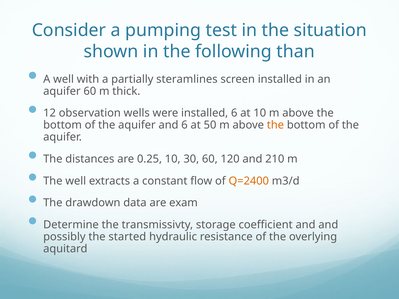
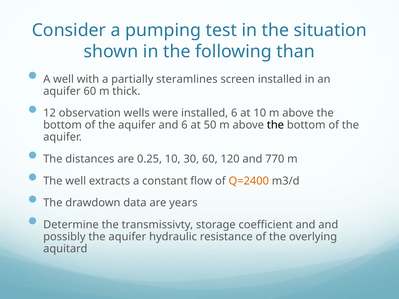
the colour: orange -> black (275, 125)
210: 210 -> 770 (275, 159)
exam: exam -> years (183, 203)
possibly the started: started -> aquifer (127, 237)
